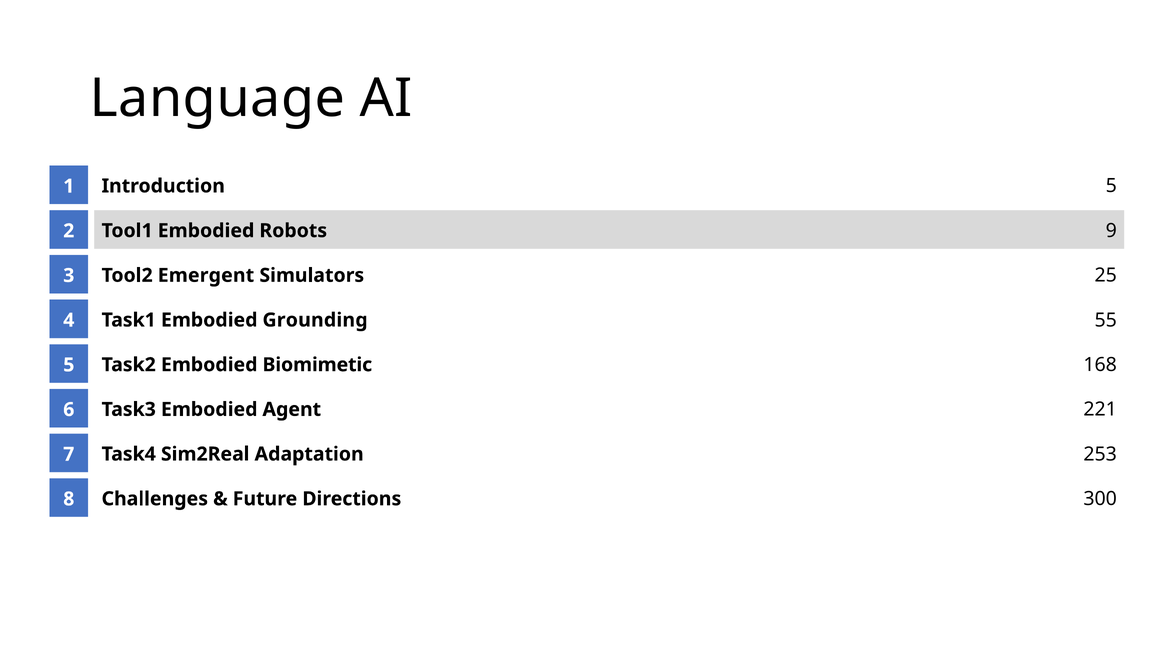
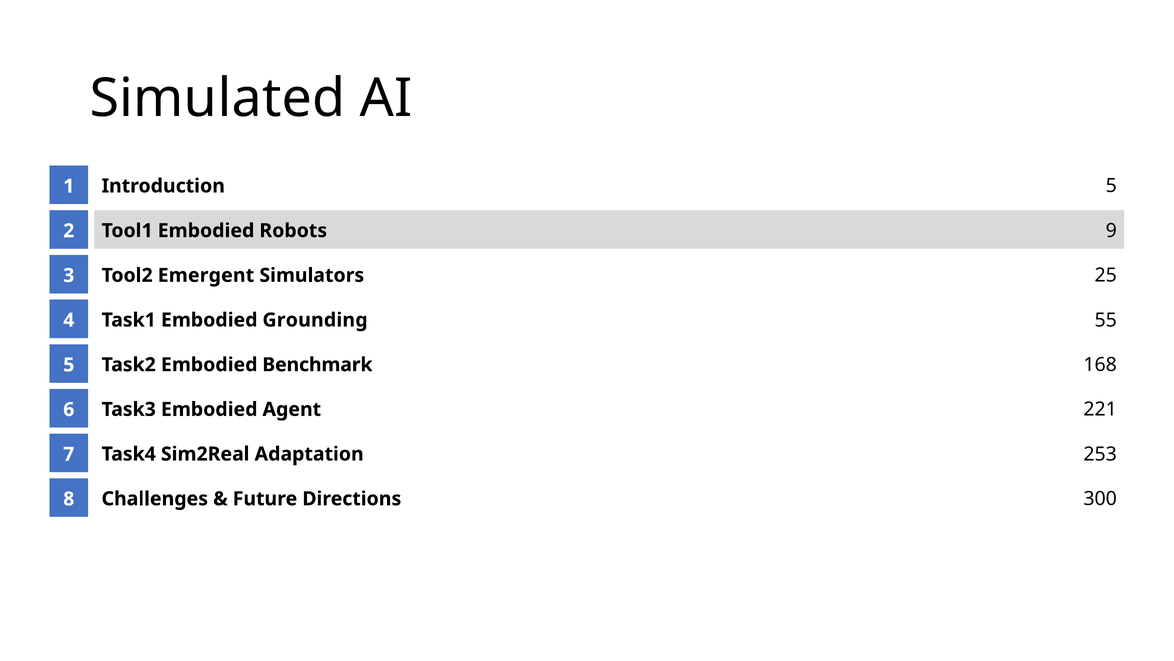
Language: Language -> Simulated (217, 99)
Biomimetic: Biomimetic -> Benchmark (317, 364)
